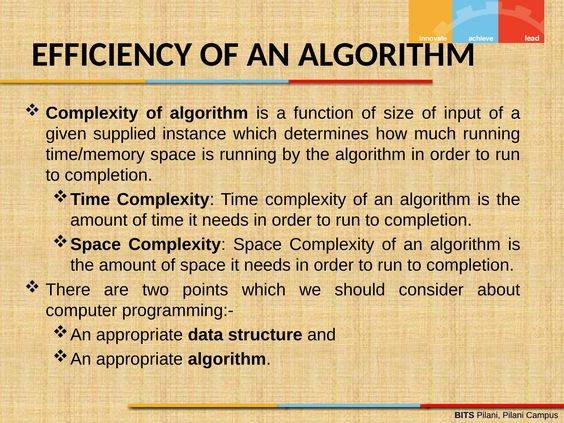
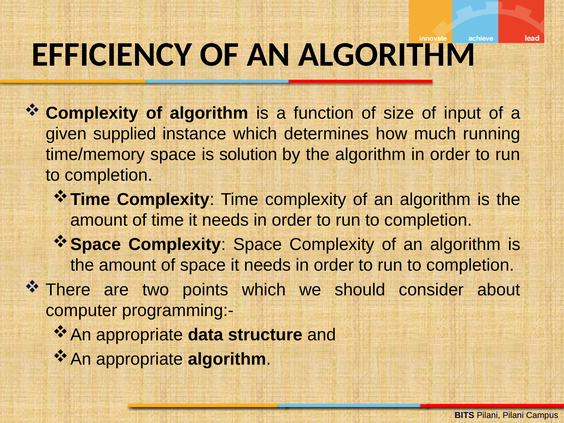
is running: running -> solution (248, 154)
